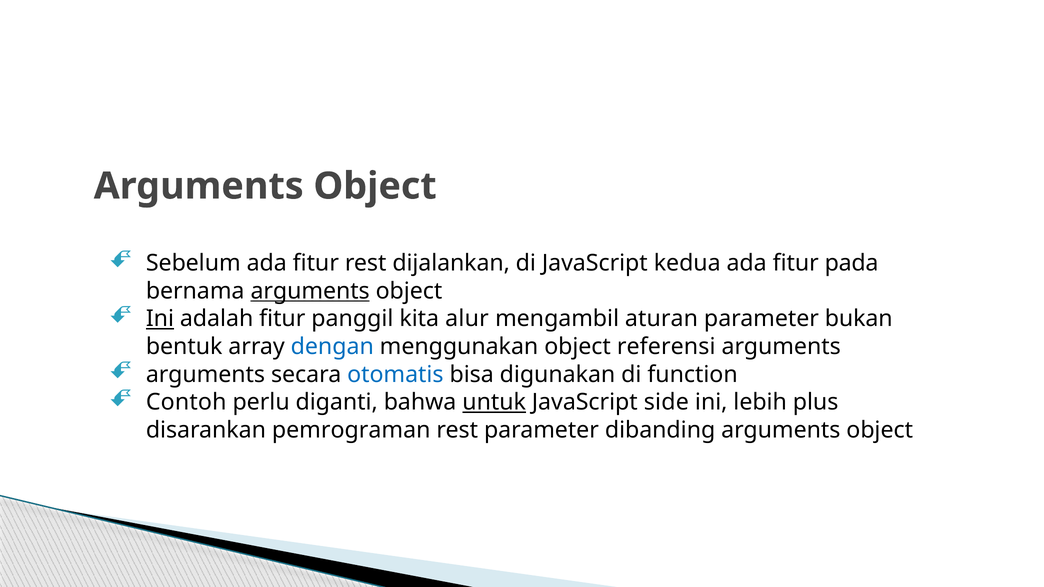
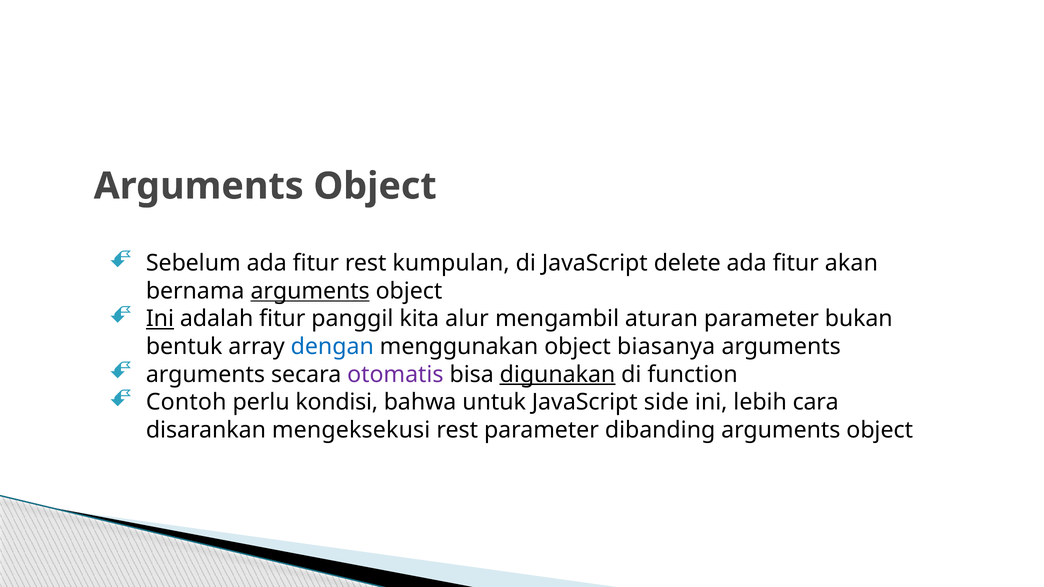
dijalankan: dijalankan -> kumpulan (451, 263)
kedua: kedua -> delete (687, 263)
pada: pada -> akan (851, 263)
referensi: referensi -> biasanya (666, 347)
otomatis colour: blue -> purple (395, 375)
digunakan underline: none -> present (558, 375)
diganti: diganti -> kondisi (337, 402)
untuk underline: present -> none (494, 402)
plus: plus -> cara (816, 402)
pemrograman: pemrograman -> mengeksekusi (351, 430)
